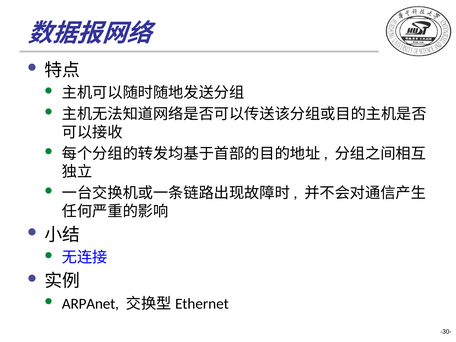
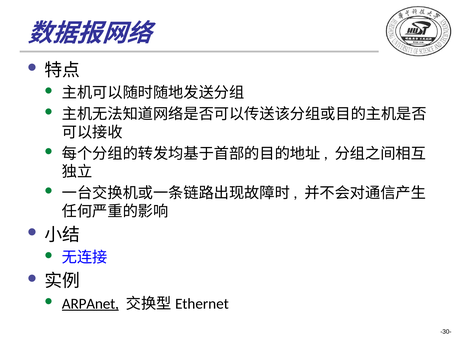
ARPAnet underline: none -> present (90, 304)
